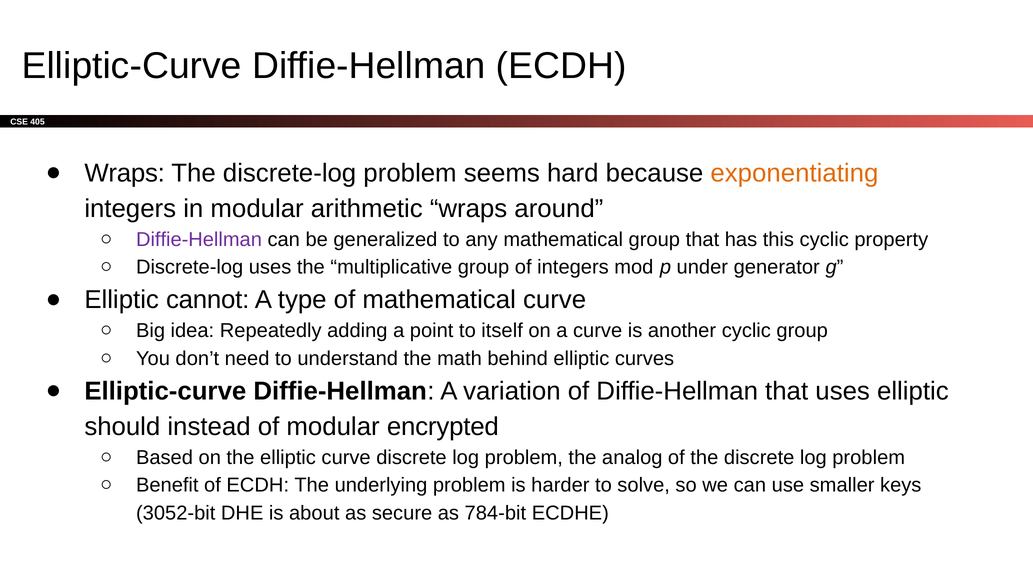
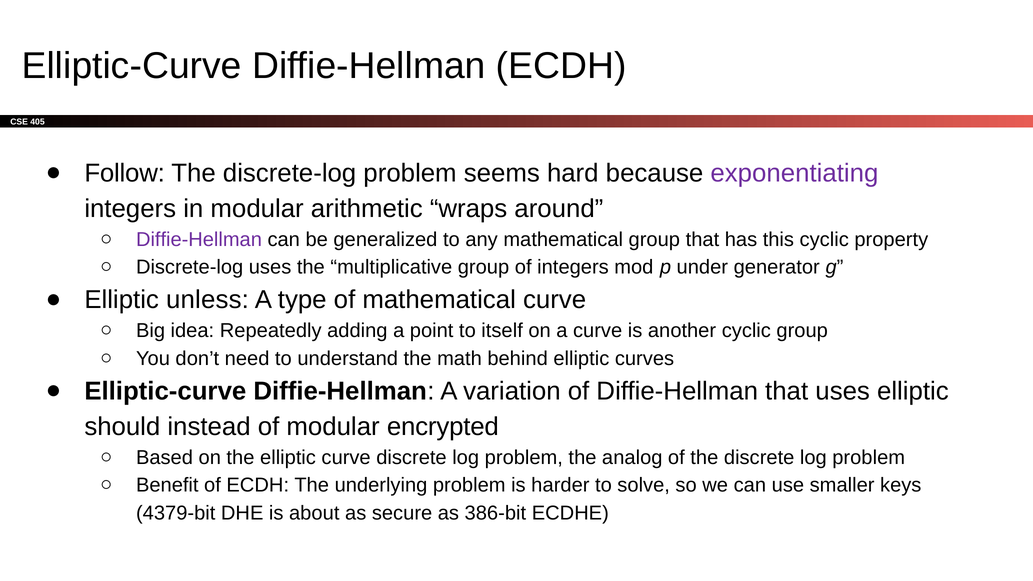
Wraps: Wraps -> Follow (125, 173)
exponentiating colour: orange -> purple (794, 173)
cannot: cannot -> unless (207, 300)
3052-bit: 3052-bit -> 4379-bit (176, 513)
784-bit: 784-bit -> 386-bit (495, 513)
